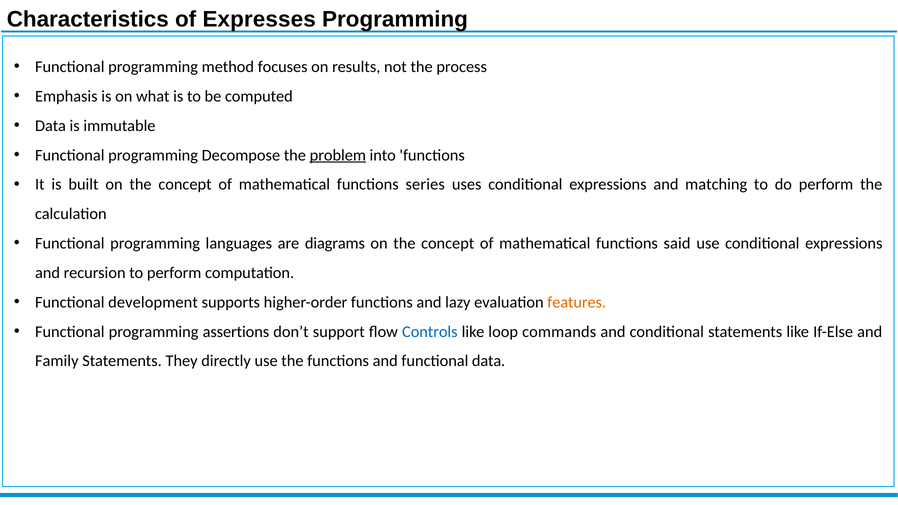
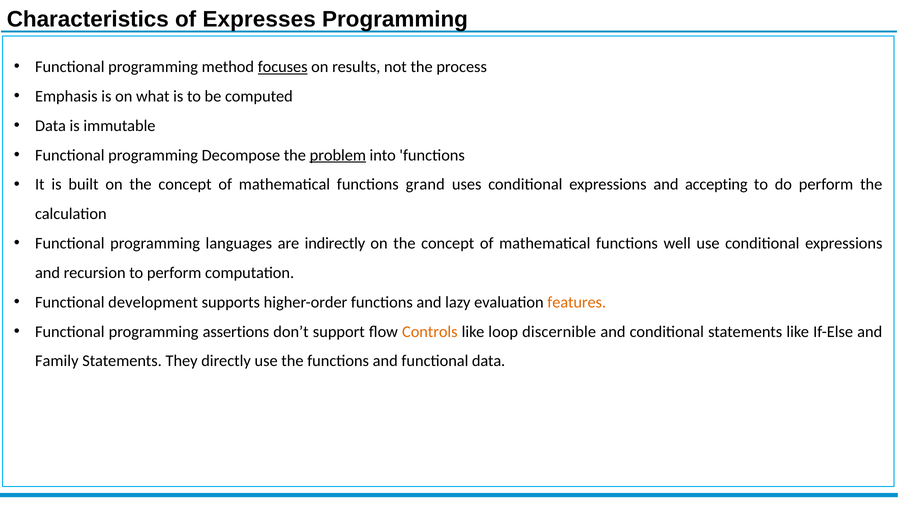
focuses underline: none -> present (283, 67)
series: series -> grand (425, 185)
matching: matching -> accepting (716, 185)
diagrams: diagrams -> indirectly (335, 243)
said: said -> well (677, 243)
Controls colour: blue -> orange (430, 332)
commands: commands -> discernible (559, 332)
